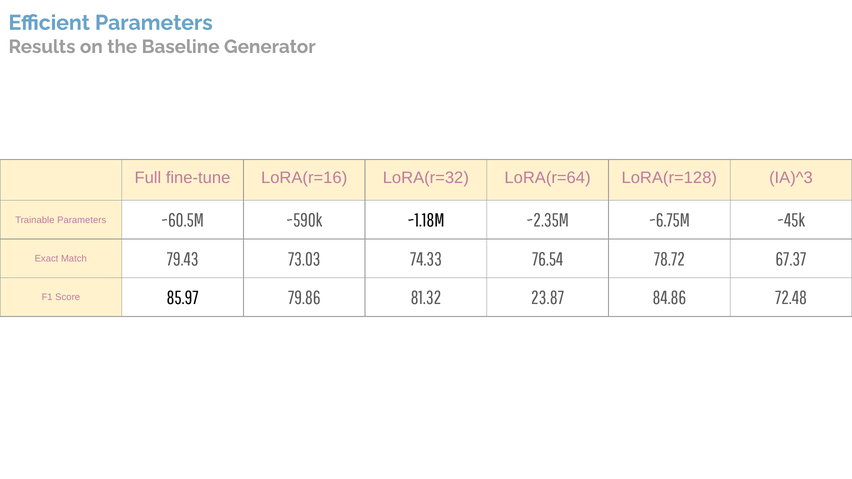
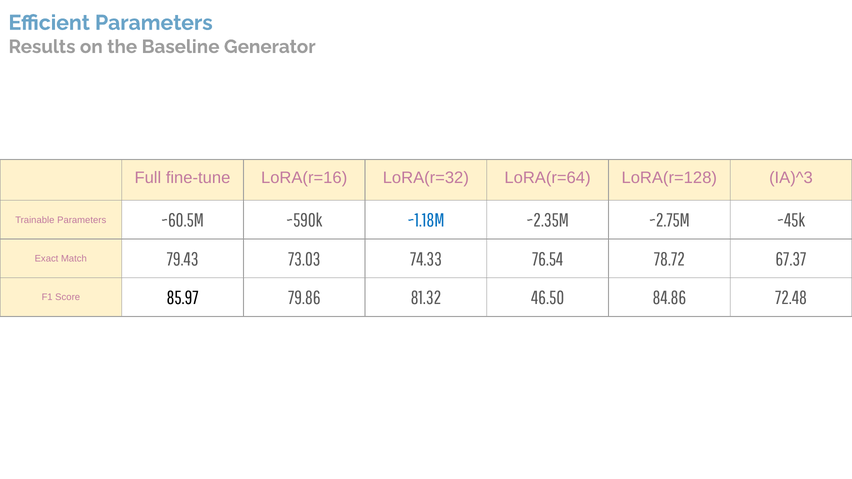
~1.18M colour: black -> blue (426, 221)
~6.75M: ~6.75M -> ~2.75M (669, 221)
23.87: 23.87 -> 46.50 (548, 298)
